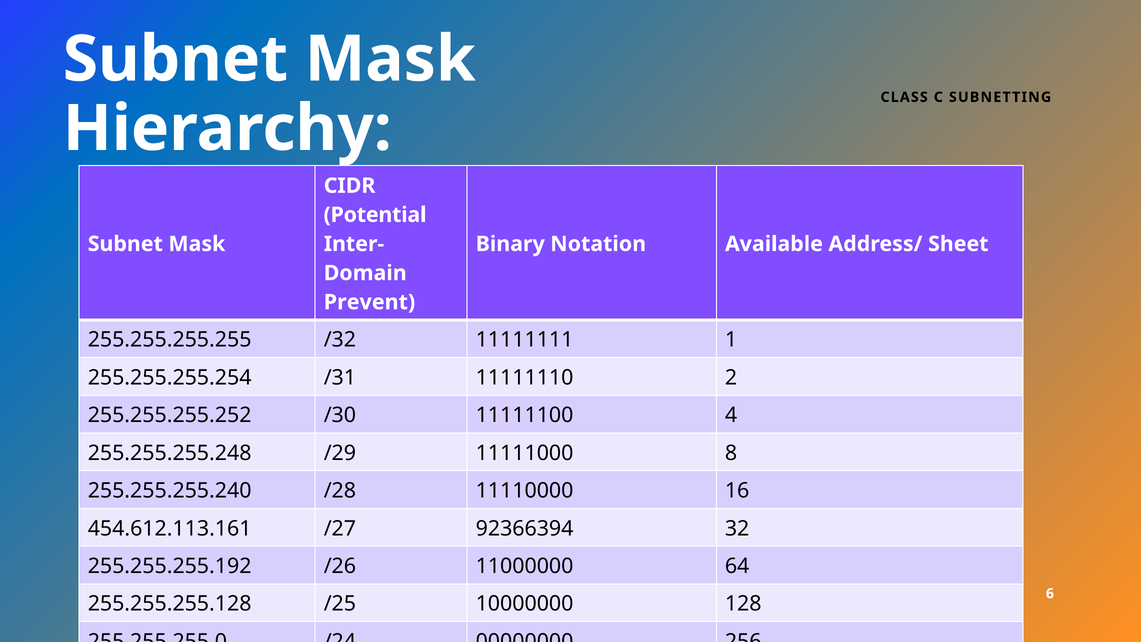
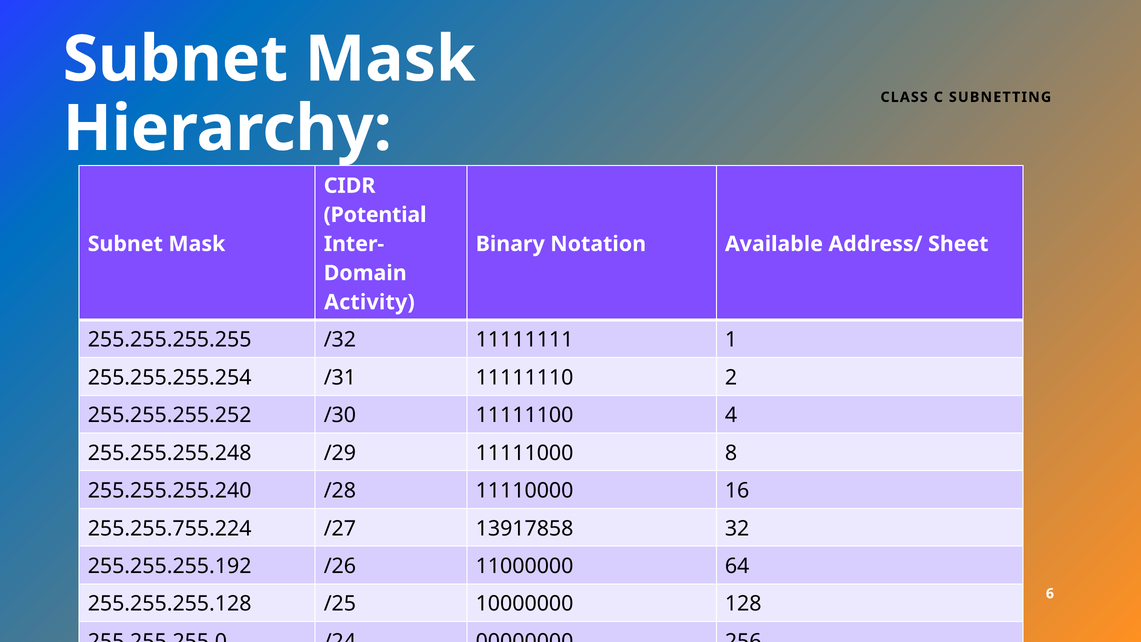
Prevent: Prevent -> Activity (369, 302)
454.612.113.161: 454.612.113.161 -> 255.255.755.224 (170, 528)
92366394: 92366394 -> 13917858 (525, 528)
